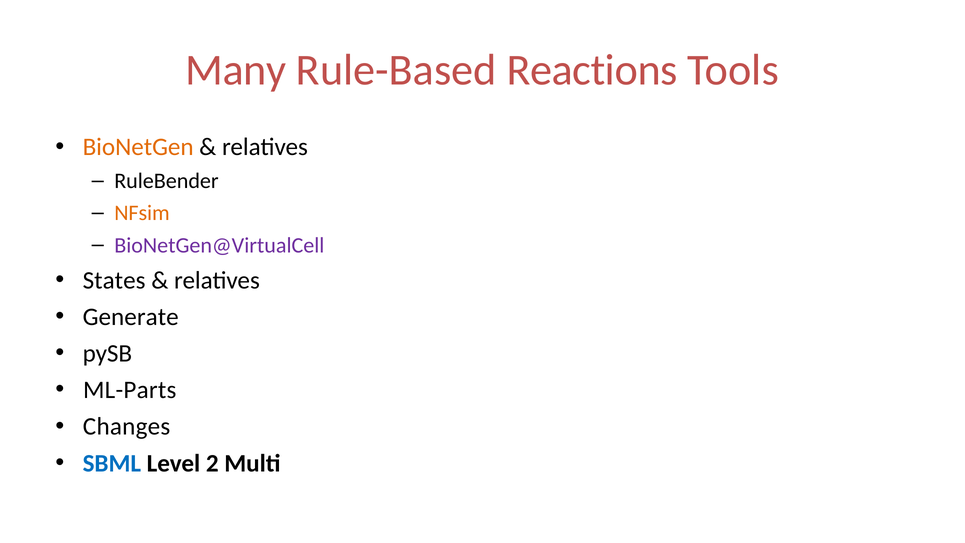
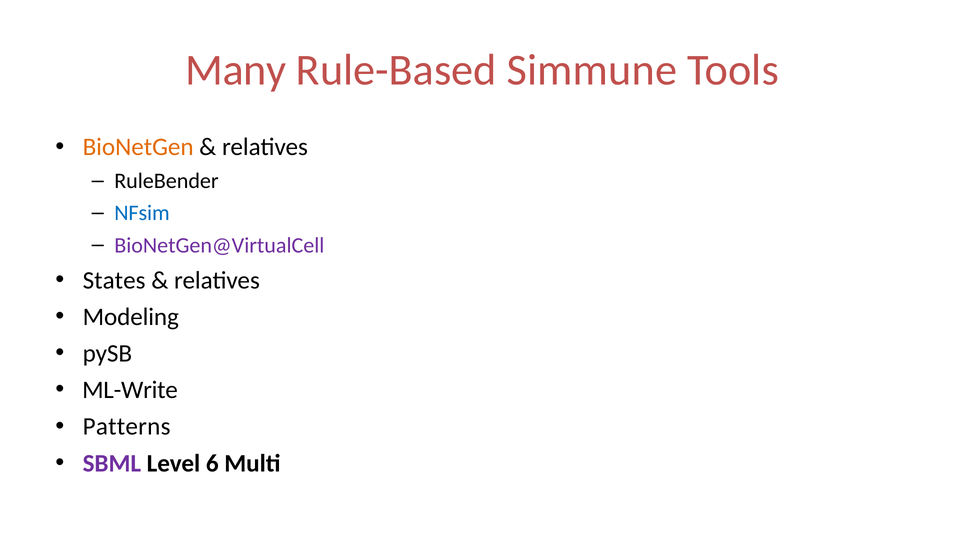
Reactions: Reactions -> Simmune (592, 70)
NFsim colour: orange -> blue (142, 213)
Generate: Generate -> Modeling (131, 317)
ML-Parts: ML-Parts -> ML-Write (130, 390)
Changes: Changes -> Patterns (127, 427)
SBML colour: blue -> purple (112, 463)
2: 2 -> 6 (212, 463)
